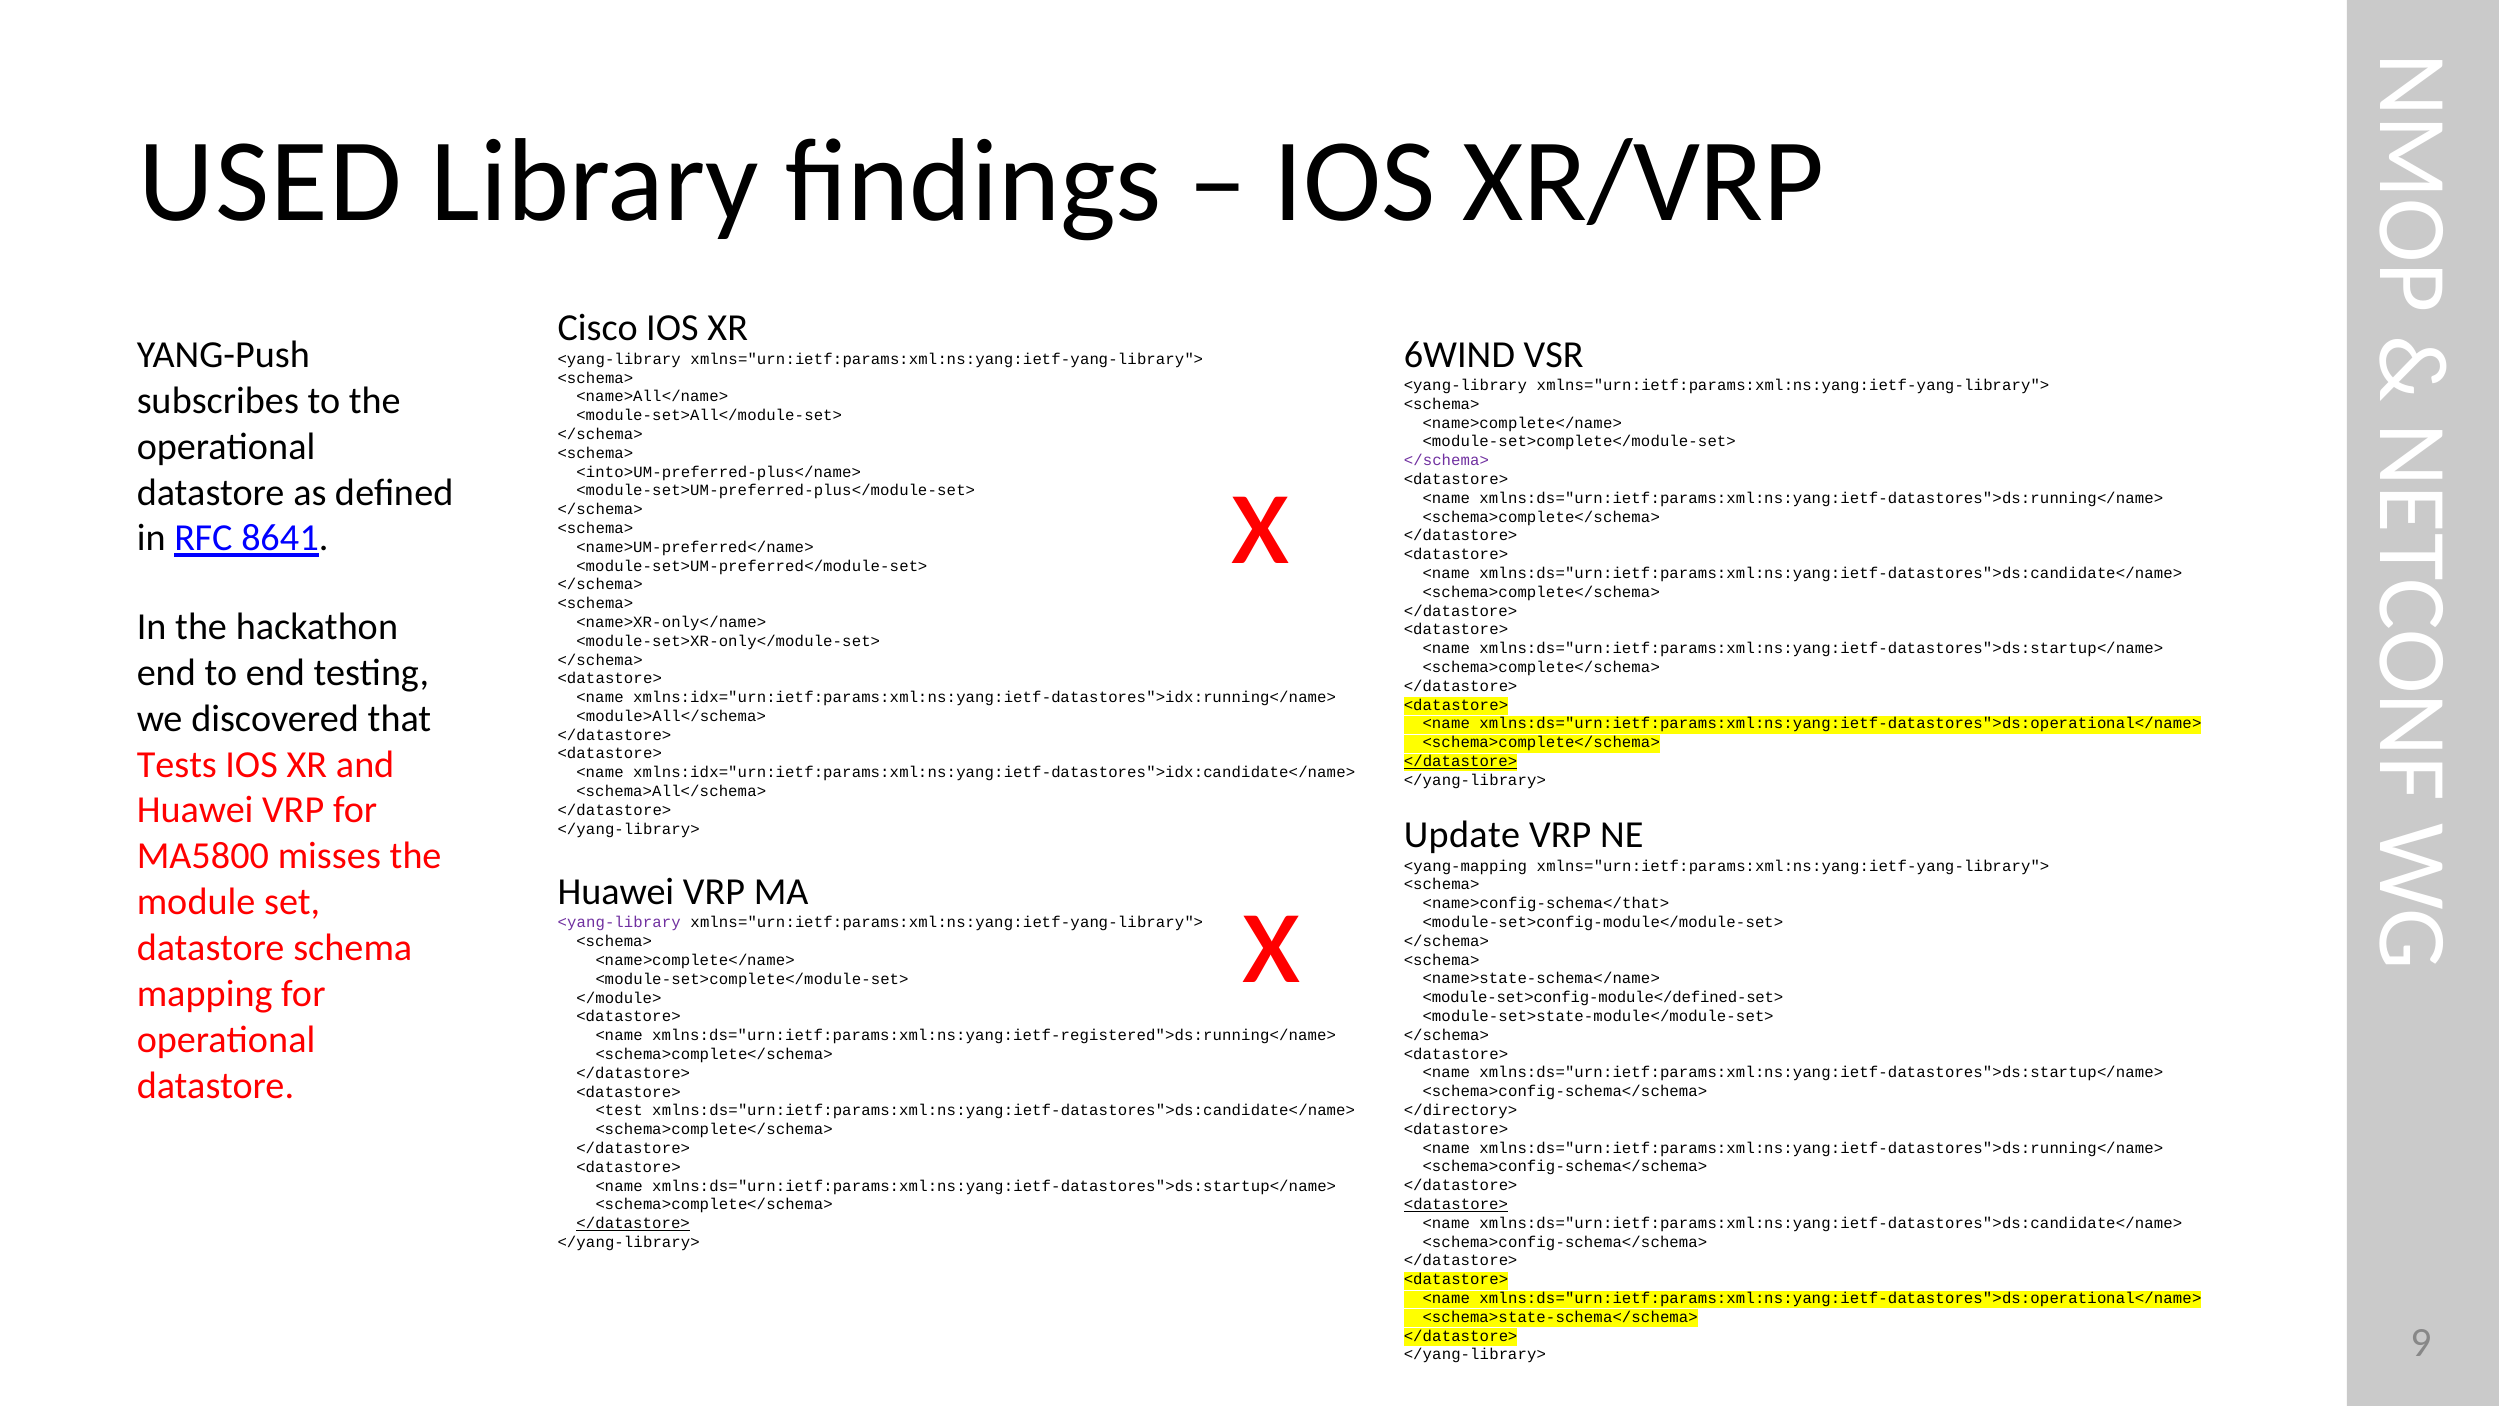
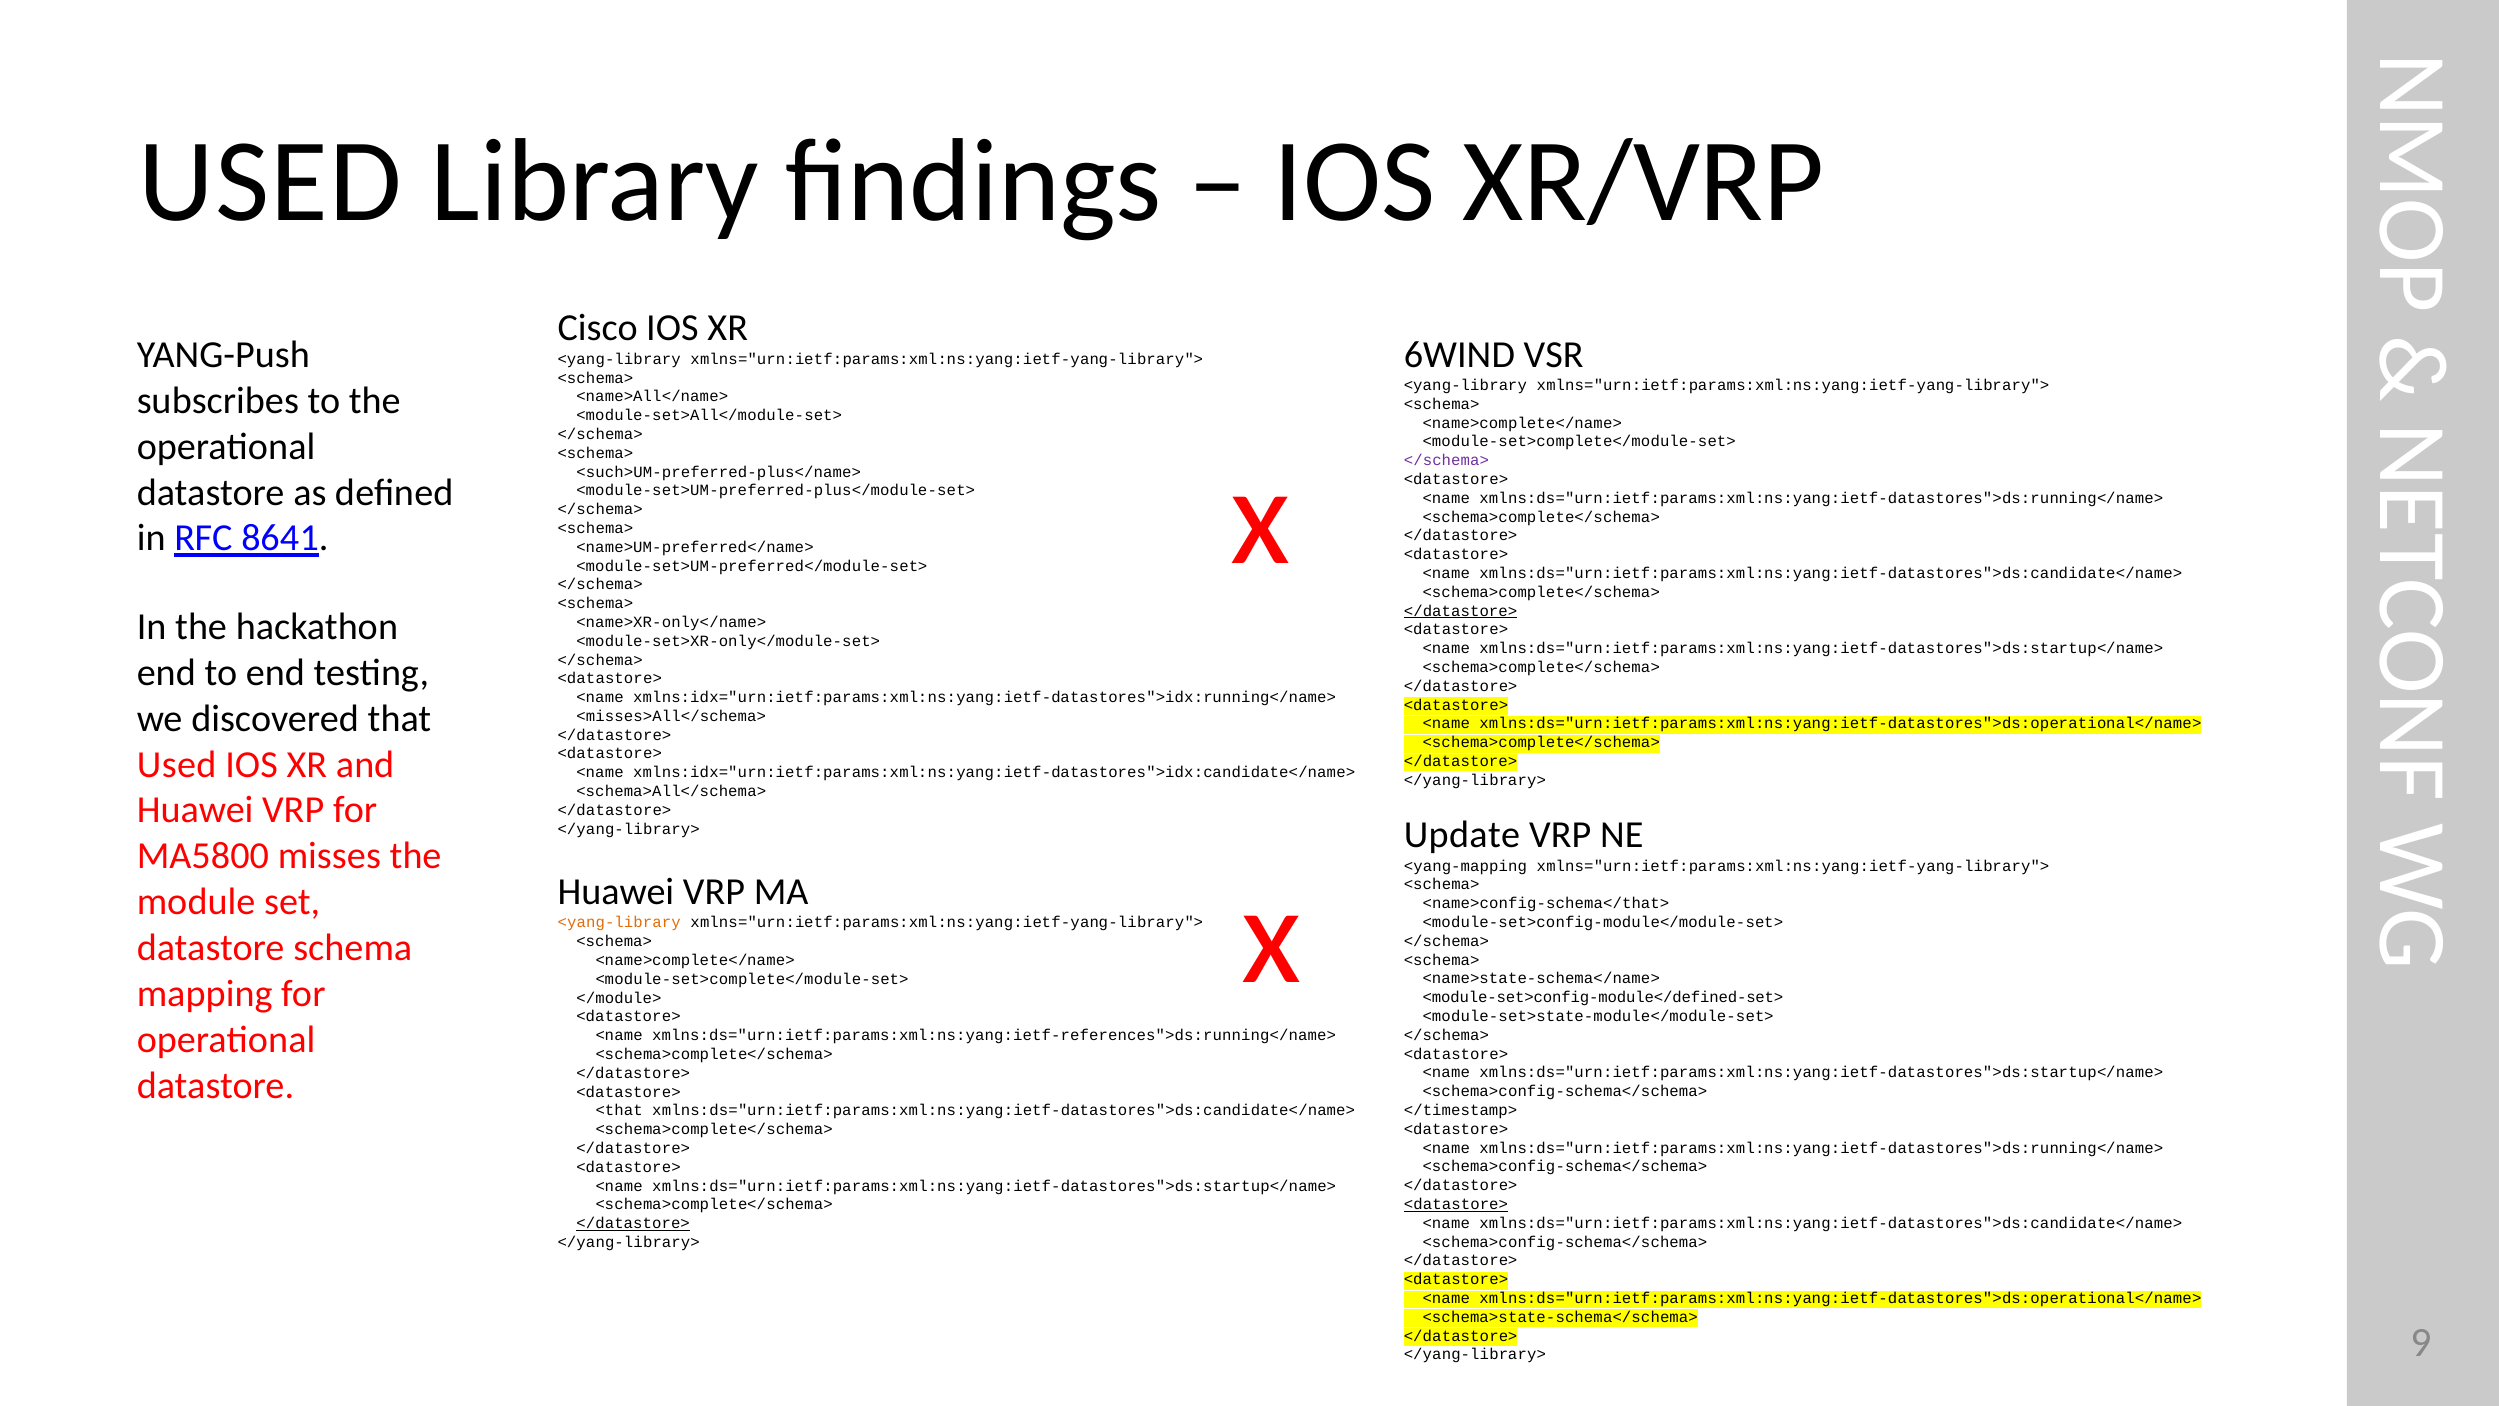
<into>UM-preferred-plus</name>: <into>UM-preferred-plus</name> -> <such>UM-preferred-plus</name> (719, 472)
</datastore> underline: none -> present (1461, 611)
<module>All</schema>: <module>All</schema> -> <misses>All</schema> (671, 716)
Tests: Tests -> Used (177, 764)
</datastore> underline: present -> none (1461, 761)
<yang-library colour: purple -> orange (619, 923)
xmlns:ds="urn:ietf:params:xml:ns:yang:ietf-registered">ds:running</name>: xmlns:ds="urn:ietf:params:xml:ns:yang:ietf-registered">ds:running</name> -> xmlns:ds="urn:ietf:params:xml:ns:yang:ietf-references">ds:running</name> (994, 1035)
</directory>: </directory> -> </timestamp> (1461, 1110)
<test: <test -> <that (619, 1111)
